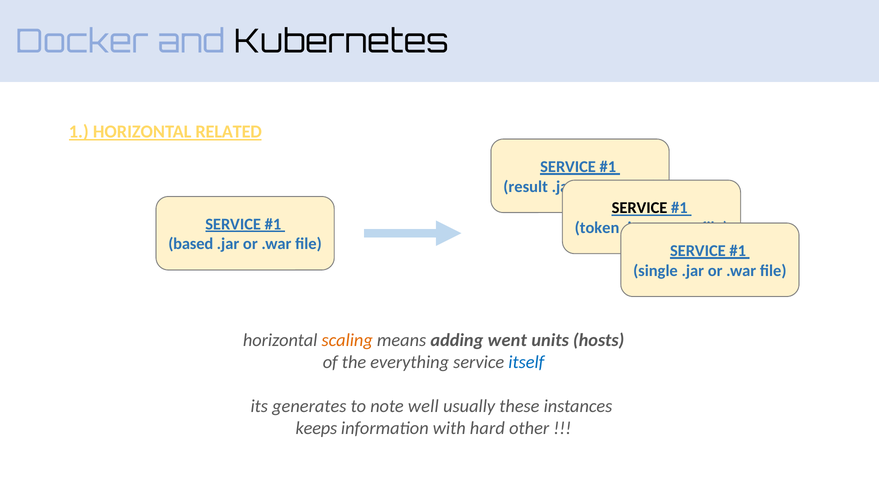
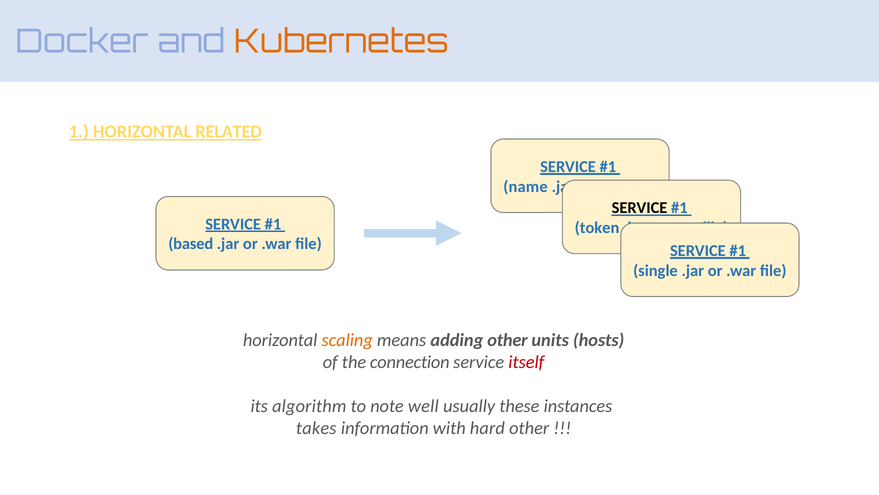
Kubernetes colour: black -> orange (341, 42)
result: result -> name (525, 186)
adding went: went -> other (507, 340)
everything: everything -> connection (410, 362)
itself colour: blue -> red (526, 362)
generates: generates -> algorithm (309, 406)
keeps: keeps -> takes (316, 428)
